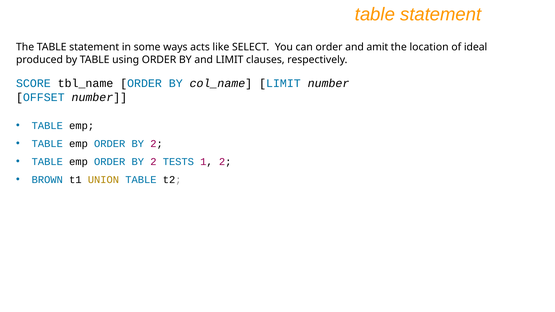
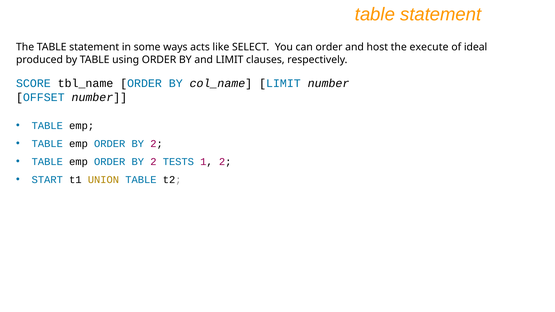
amit: amit -> host (377, 47)
location: location -> execute (429, 47)
BROWN: BROWN -> START (47, 180)
